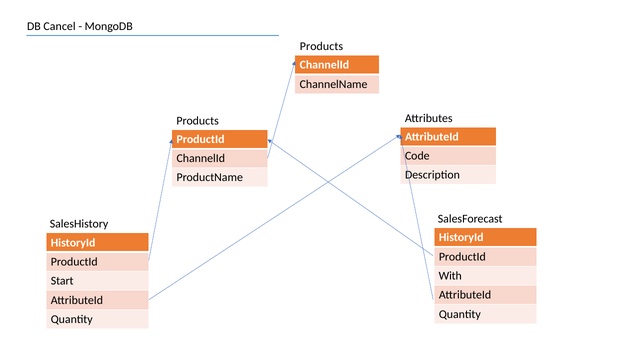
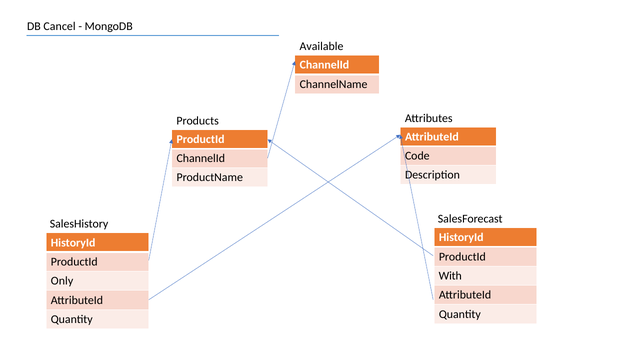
Products: Products -> Available (322, 46)
Start: Start -> Only (62, 281)
